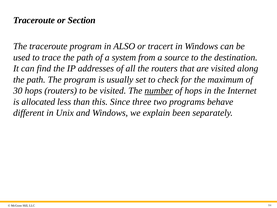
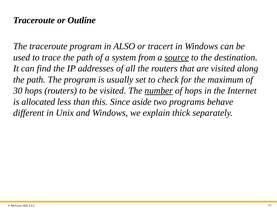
Section: Section -> Outline (82, 20)
source underline: none -> present (177, 57)
three: three -> aside (142, 102)
been: been -> thick (181, 113)
